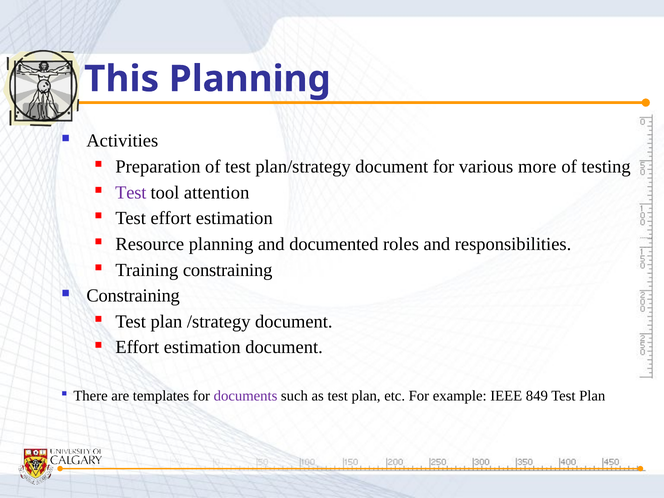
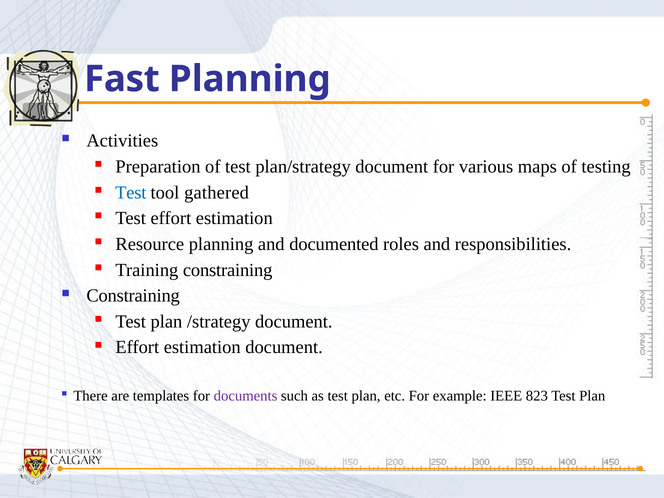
This: This -> Fast (122, 79)
more: more -> maps (537, 167)
Test colour: purple -> blue (131, 192)
attention: attention -> gathered (217, 192)
849: 849 -> 823 (537, 396)
